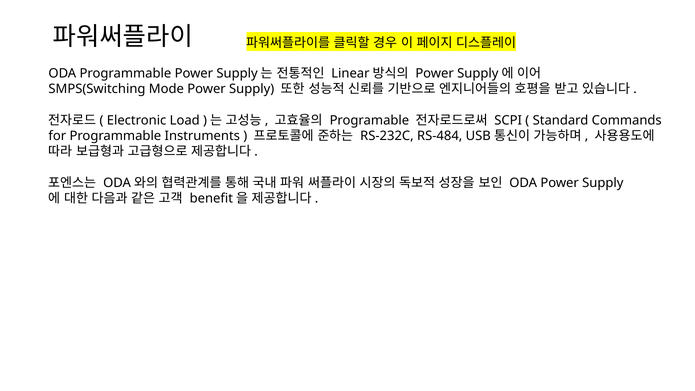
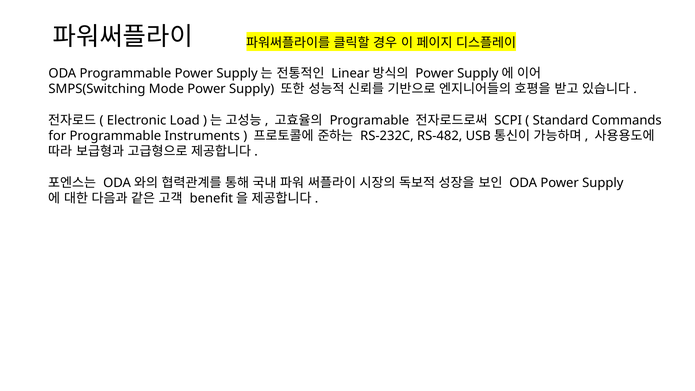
RS-484: RS-484 -> RS-482 (440, 136)
